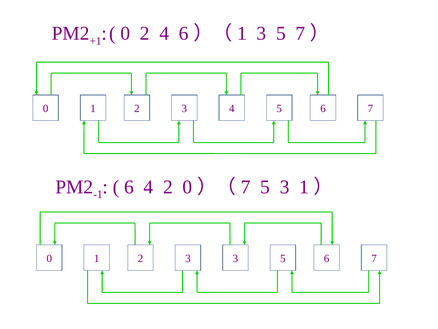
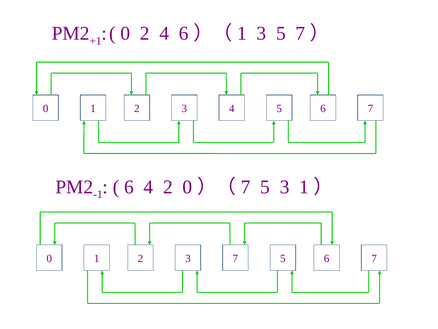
3 3: 3 -> 7 (235, 258)
